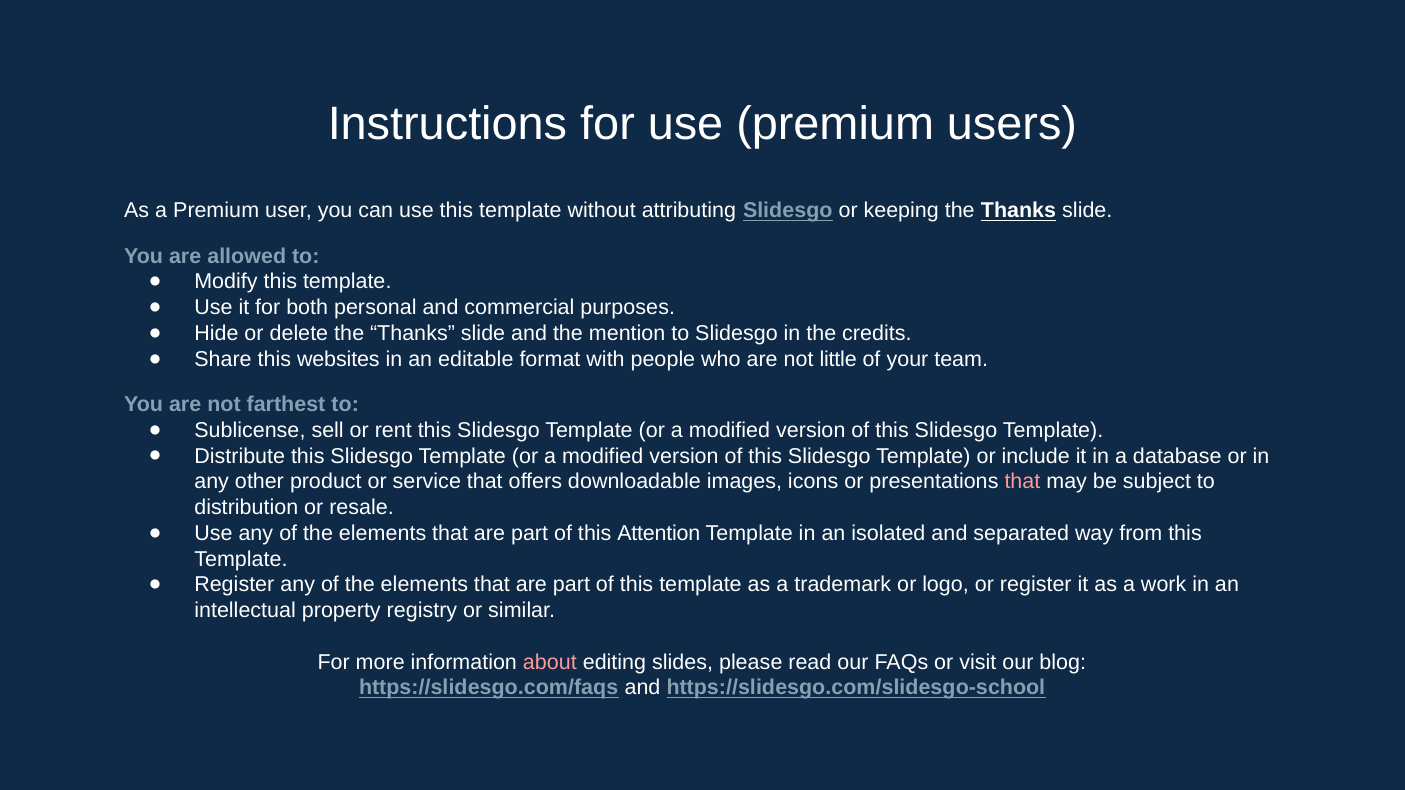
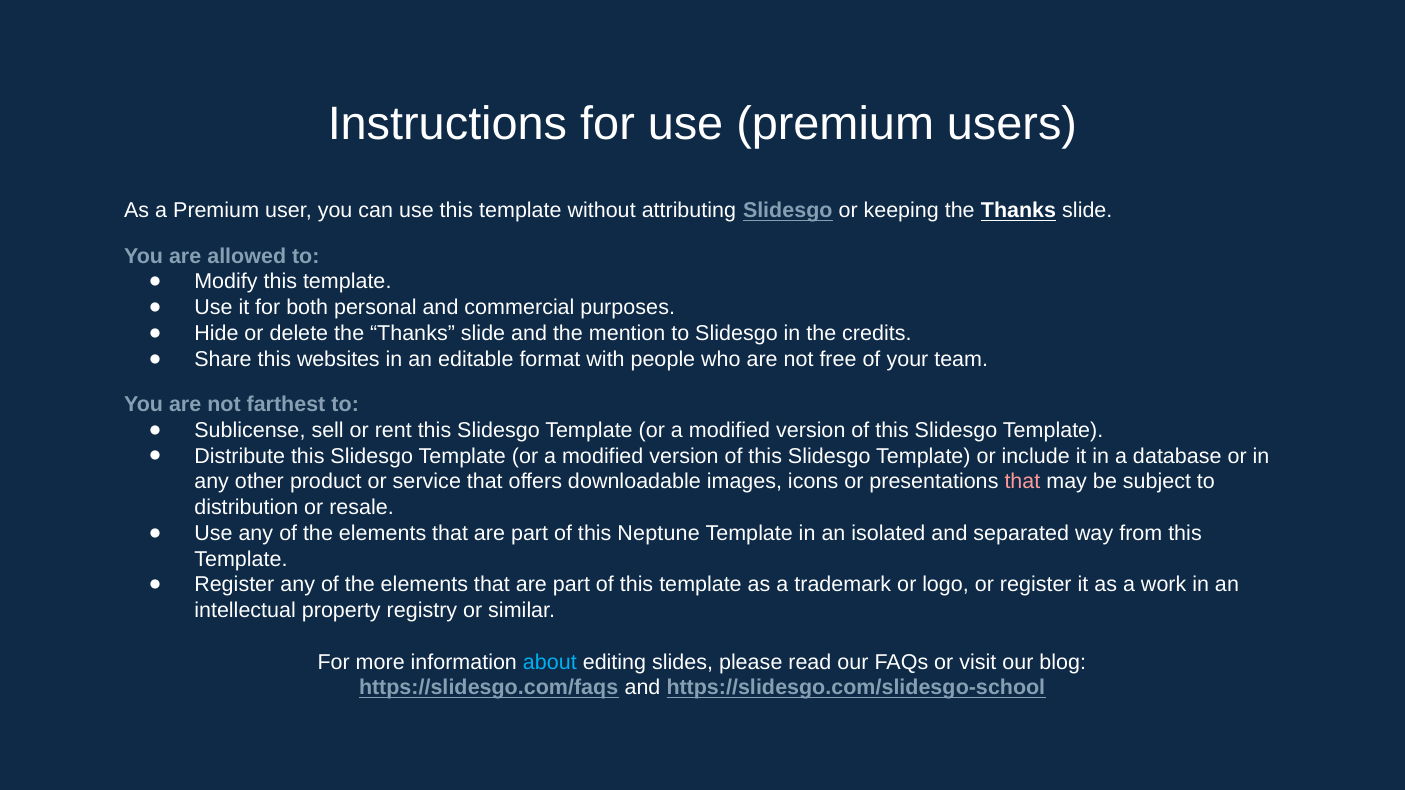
little: little -> free (838, 359)
Attention: Attention -> Neptune (659, 534)
about colour: pink -> light blue (550, 662)
